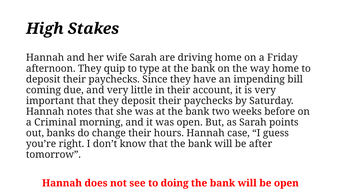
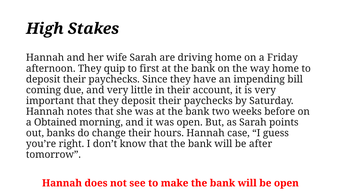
type: type -> first (149, 68)
Criminal: Criminal -> Obtained (55, 122)
doing: doing -> make (175, 183)
